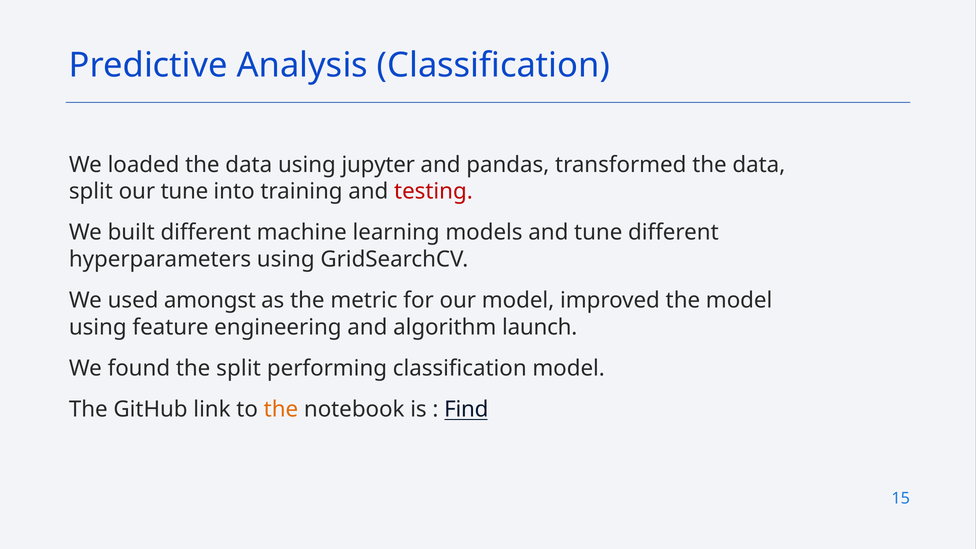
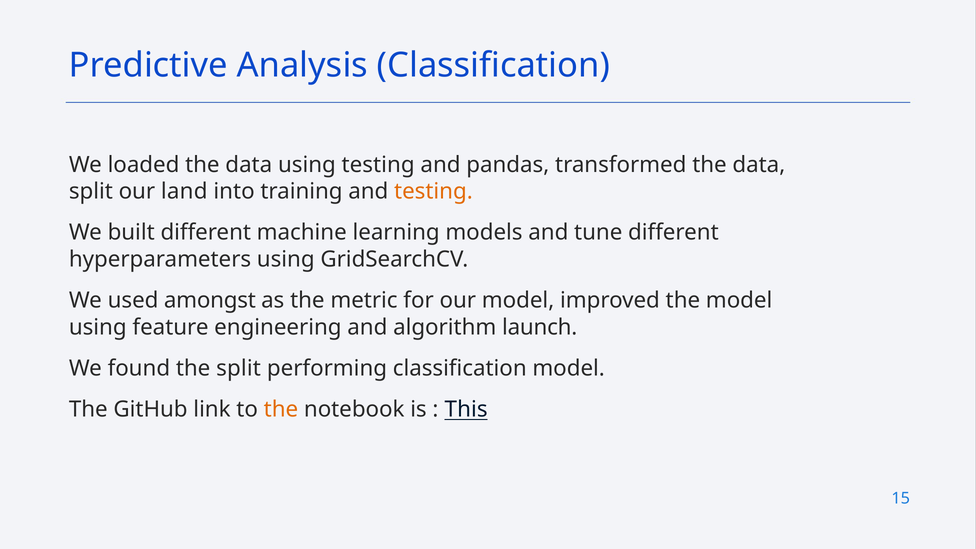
using jupyter: jupyter -> testing (378, 165)
our tune: tune -> land (184, 192)
testing colour: red -> orange (433, 192)
Find: Find -> This (466, 409)
